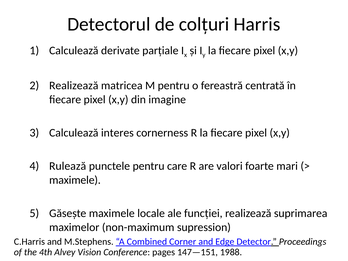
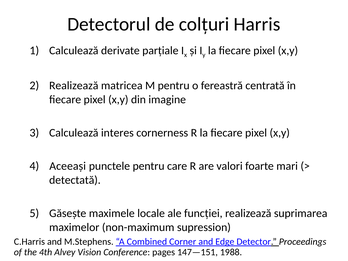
Rulează: Rulează -> Aceeași (68, 166)
maximele: maximele -> detectată (75, 180)
